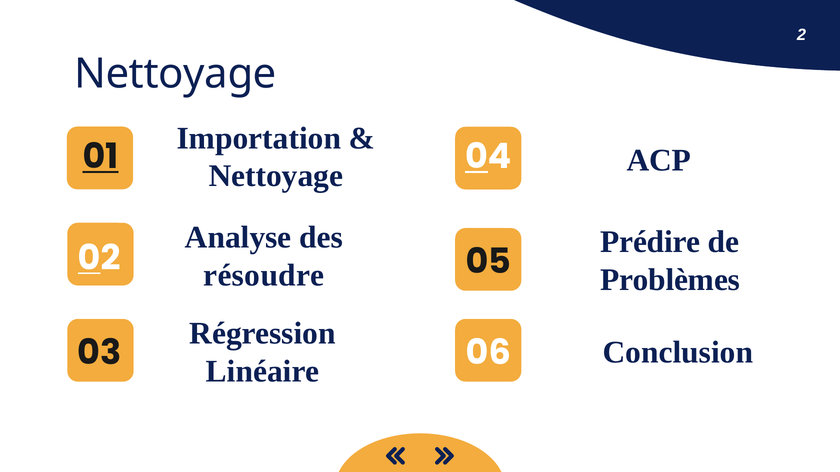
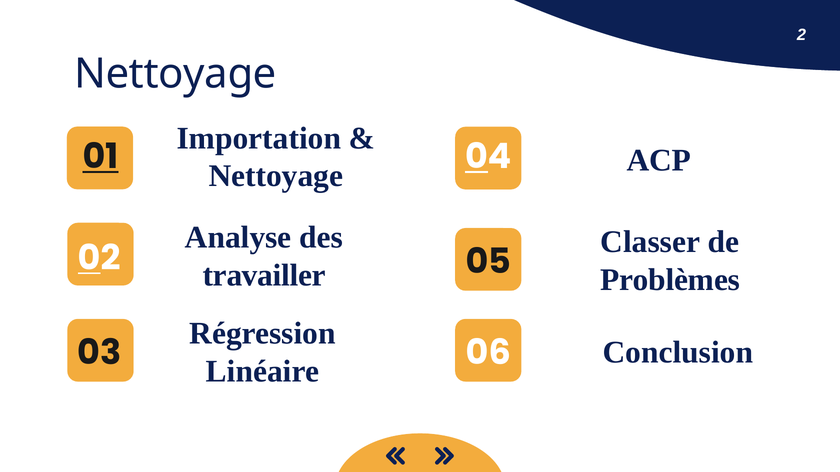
Prédire: Prédire -> Classer (650, 242)
résoudre: résoudre -> travailler (264, 275)
